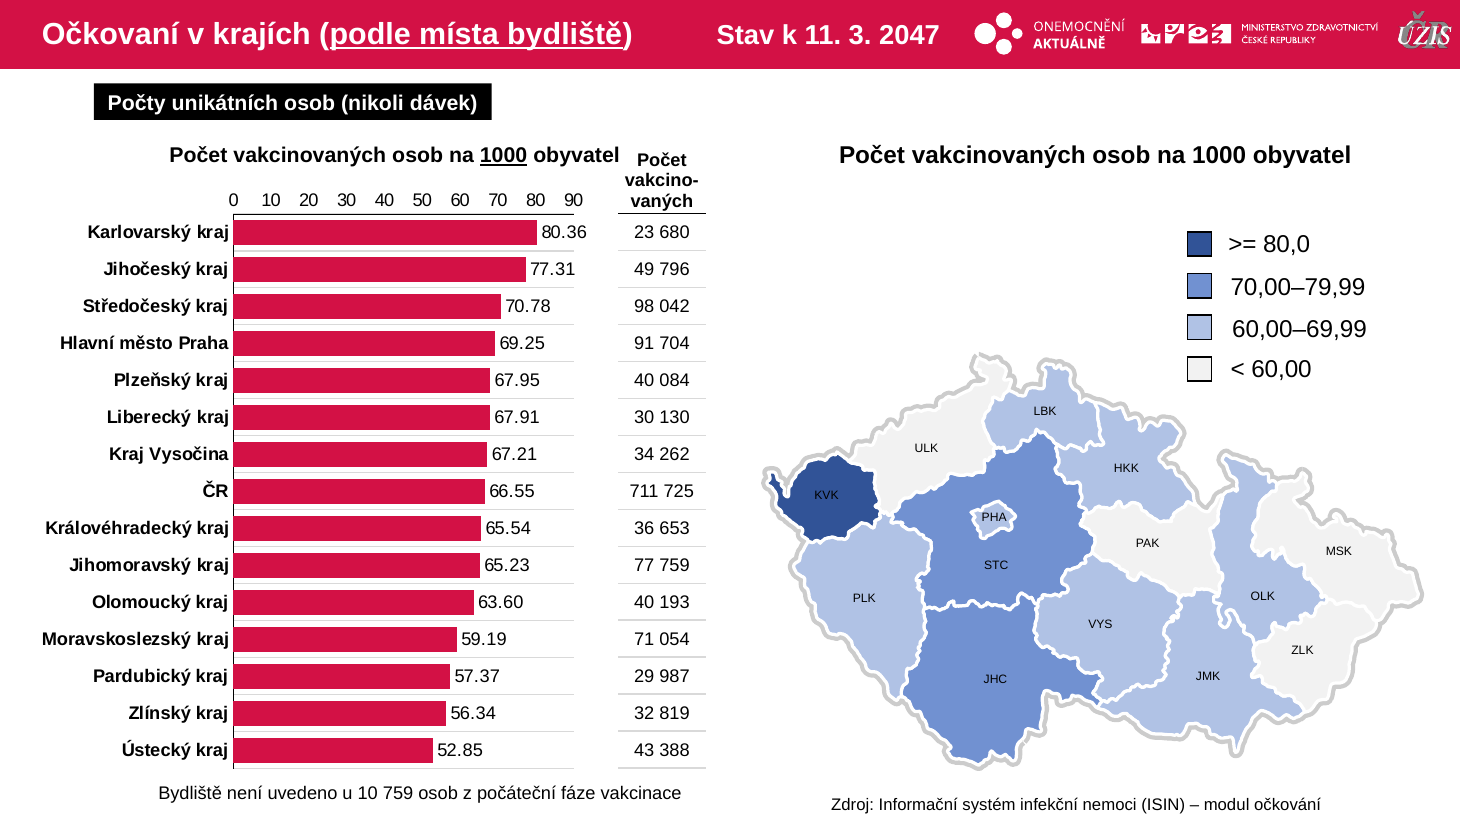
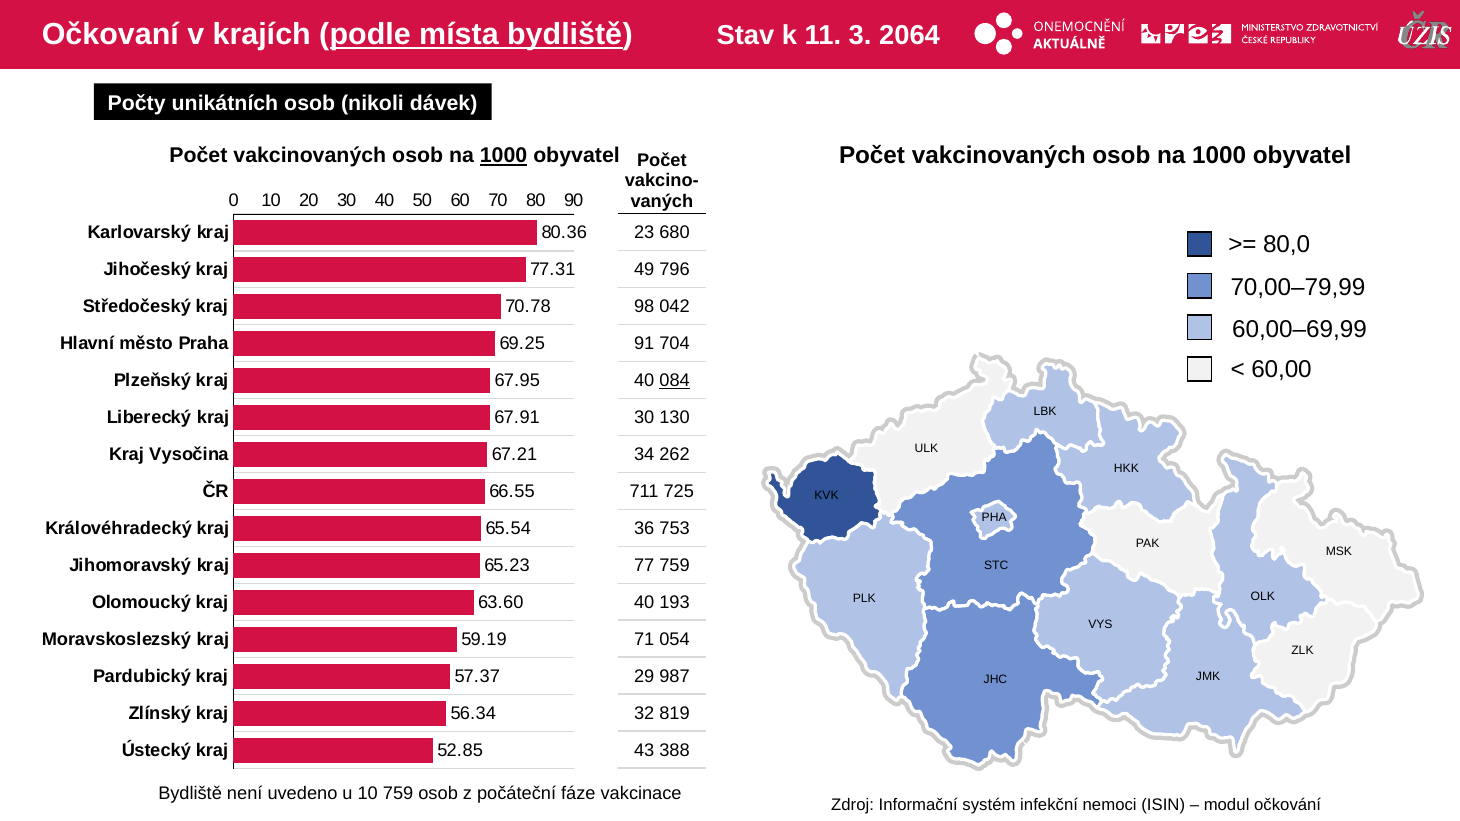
2047: 2047 -> 2064 (910, 36)
084 underline: none -> present (675, 381)
653: 653 -> 753 (675, 529)
